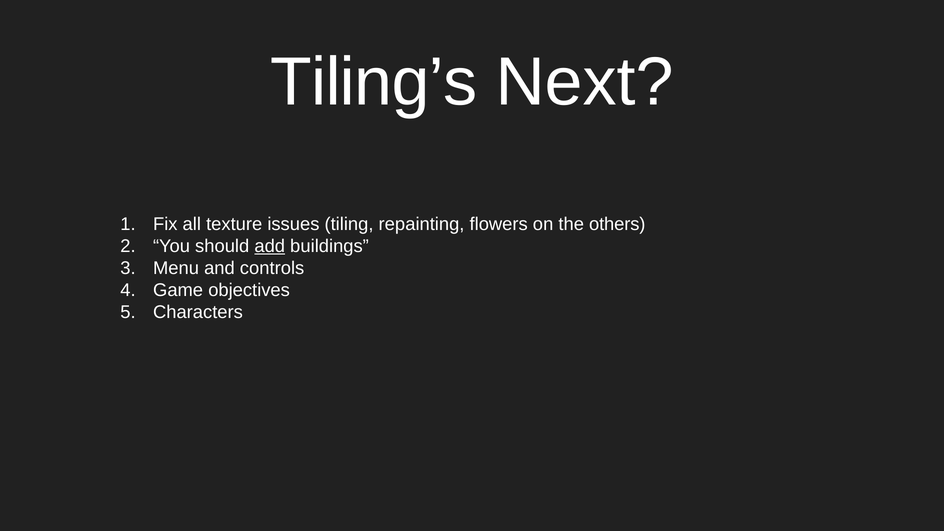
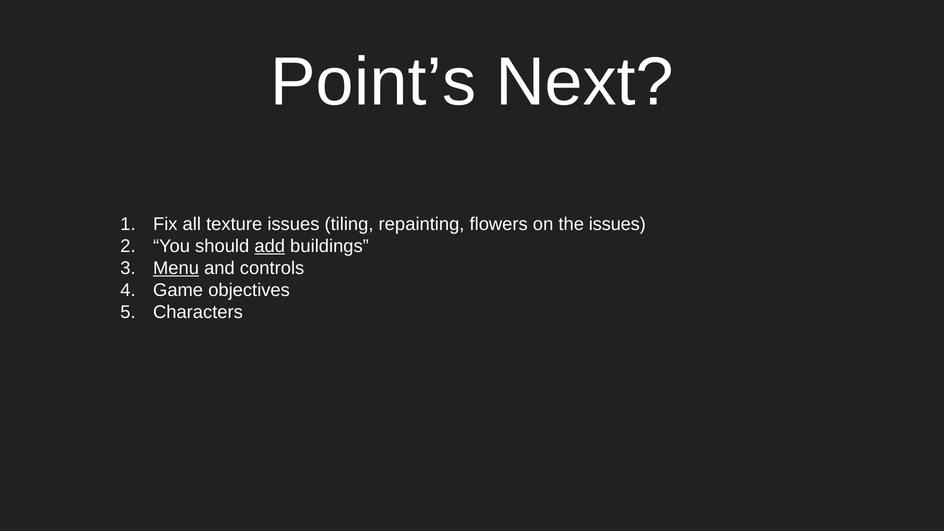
Tiling’s: Tiling’s -> Point’s (373, 82)
the others: others -> issues (617, 224)
Menu underline: none -> present (176, 268)
